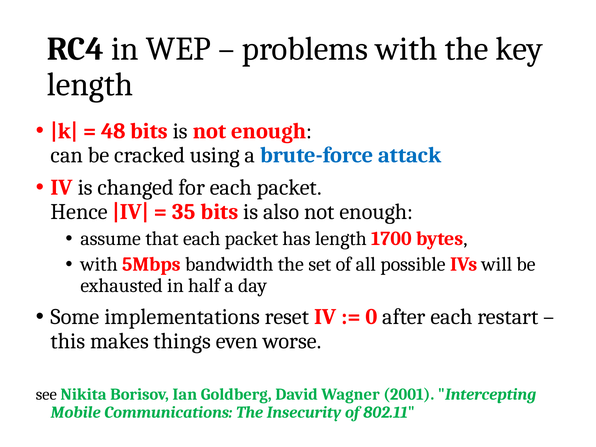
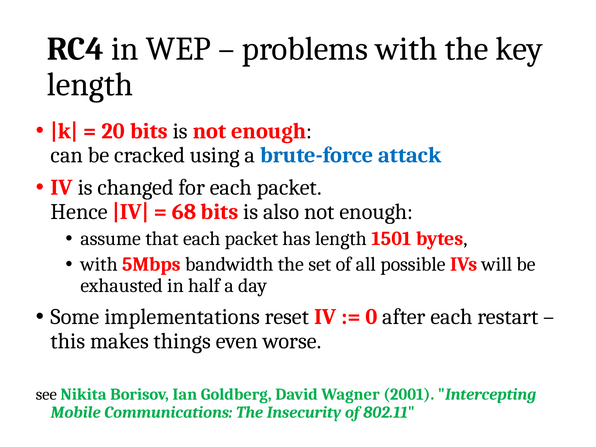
48: 48 -> 20 (113, 131)
35: 35 -> 68 (184, 212)
1700: 1700 -> 1501 (391, 239)
